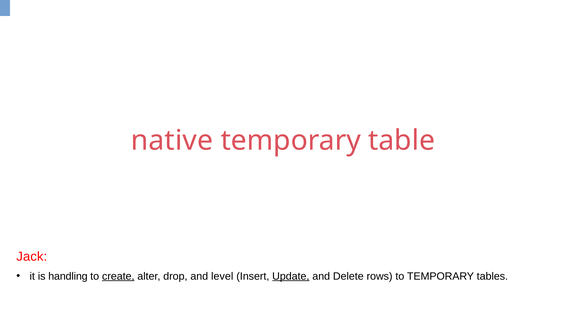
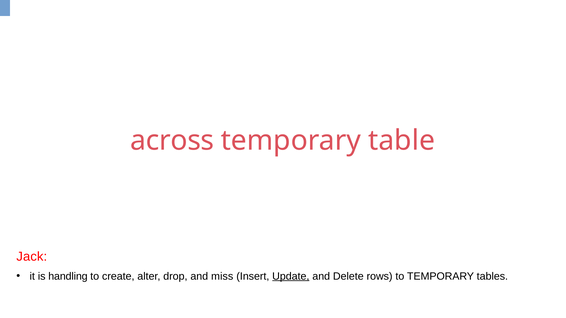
native: native -> across (172, 141)
create underline: present -> none (118, 277)
level: level -> miss (222, 277)
